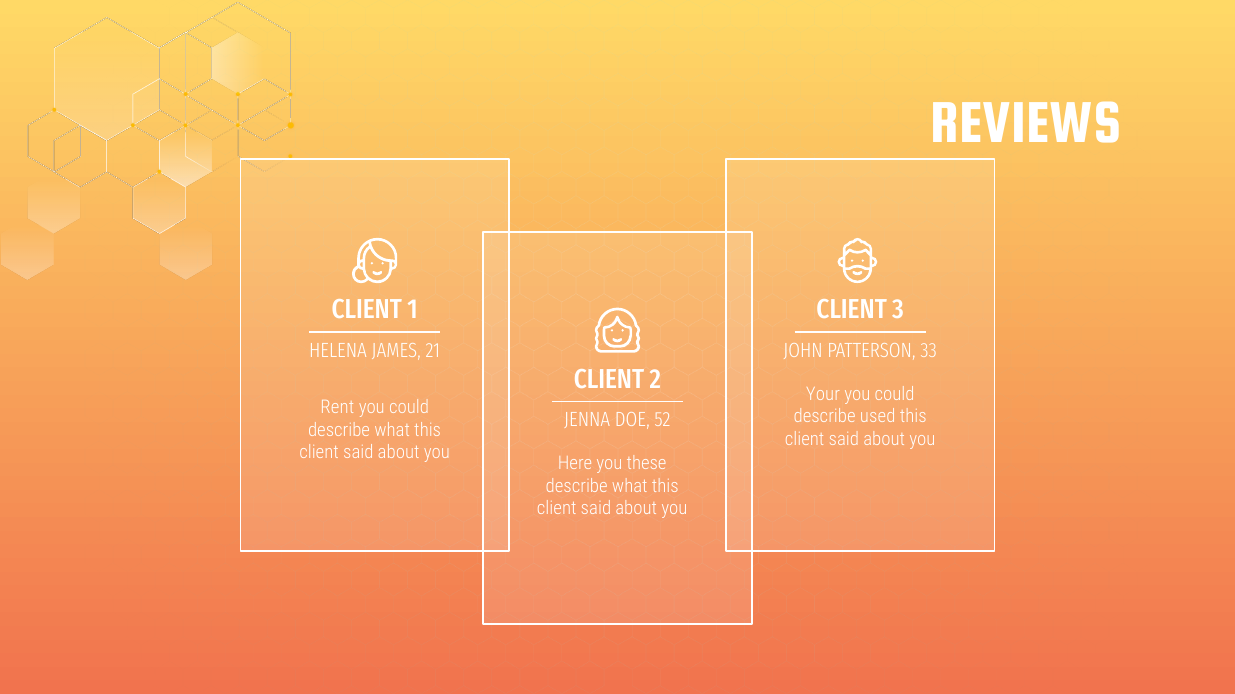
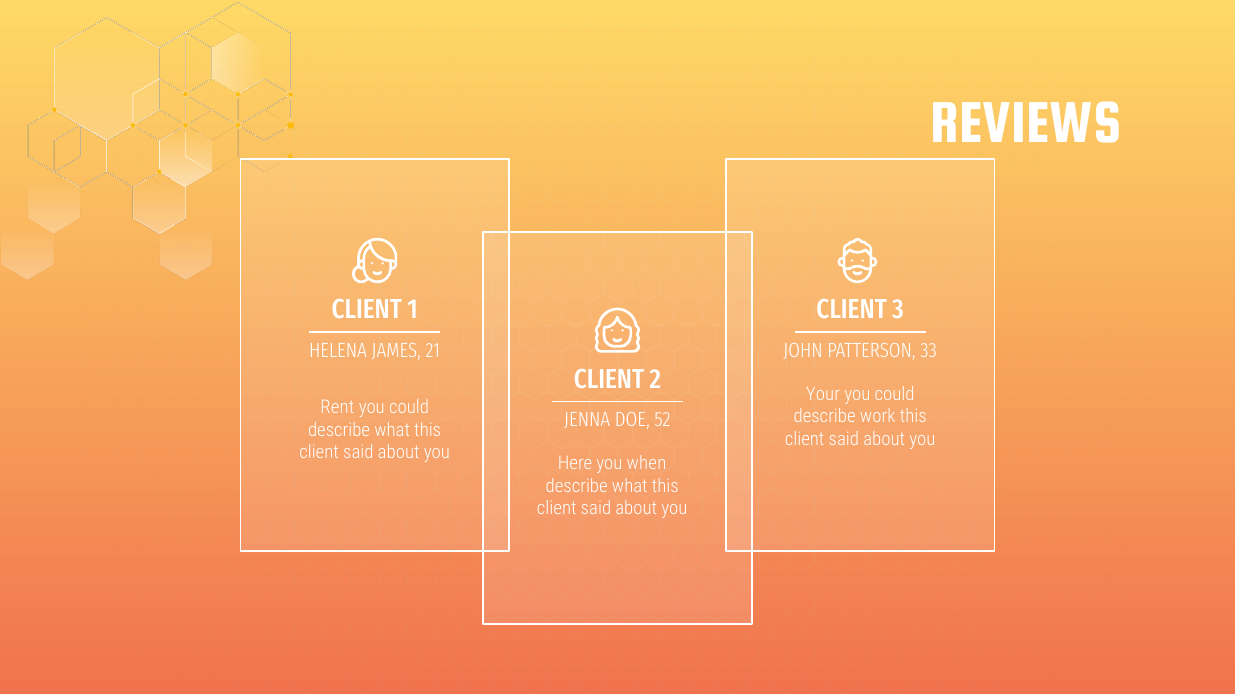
used: used -> work (878, 417)
these: these -> when (647, 464)
